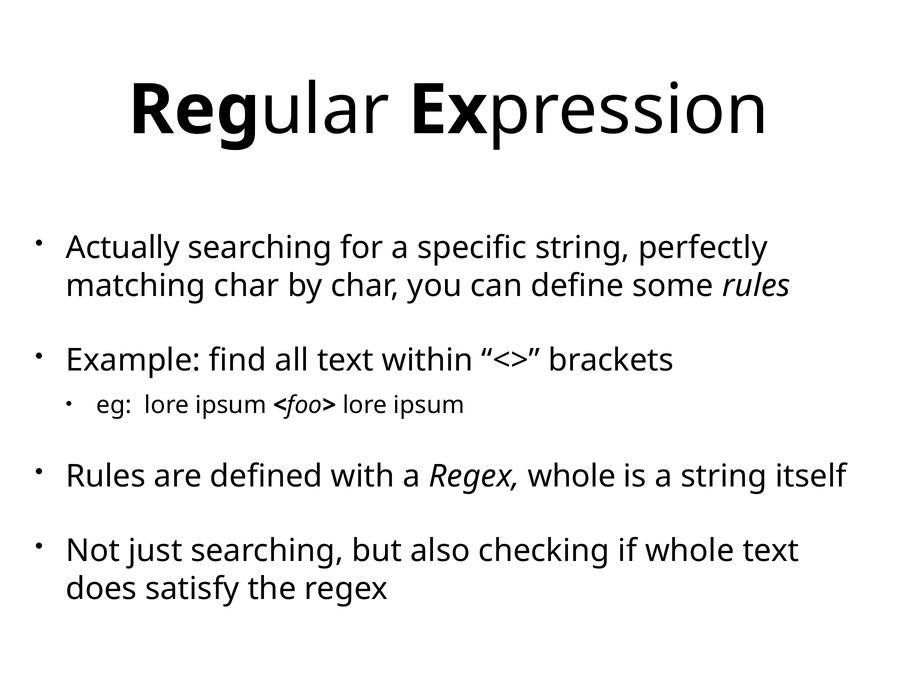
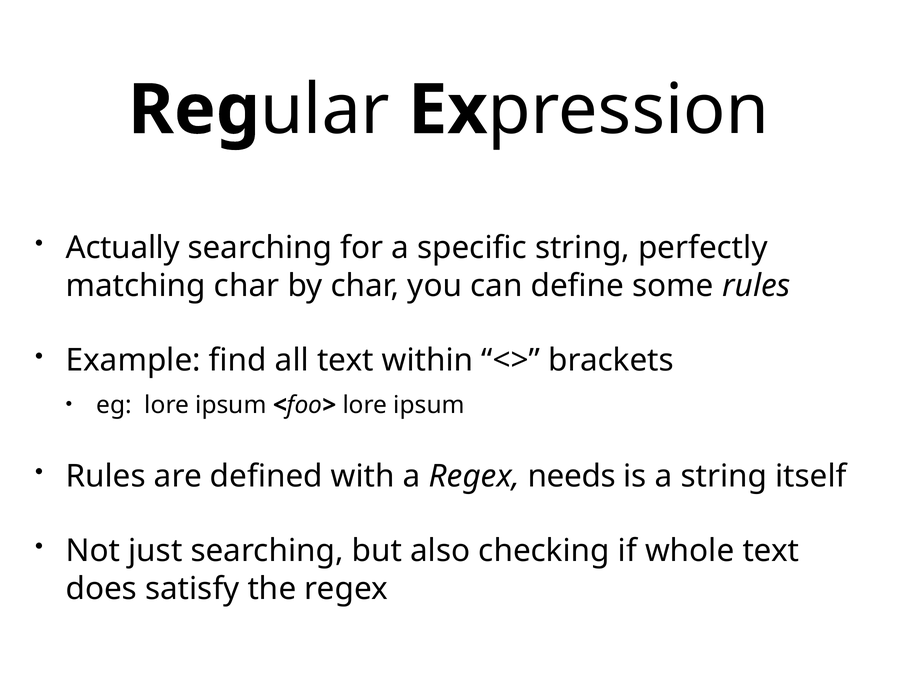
Regex whole: whole -> needs (572, 476)
